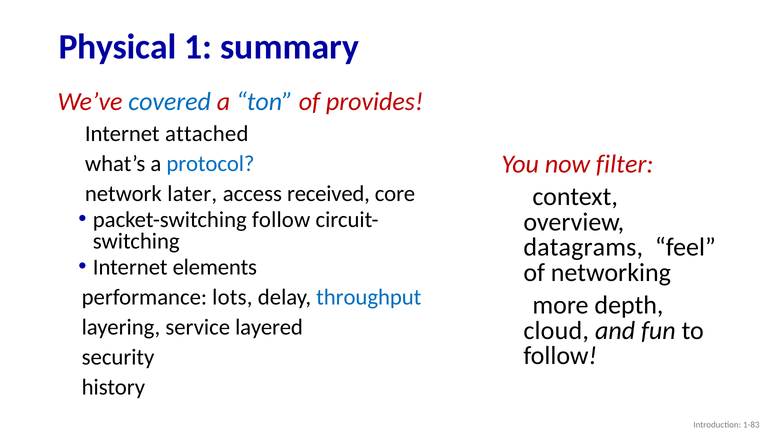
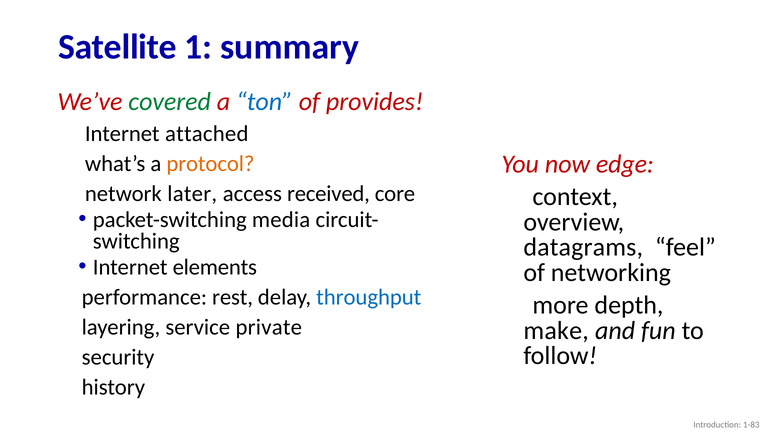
Physical: Physical -> Satellite (118, 47)
covered colour: blue -> green (170, 102)
filter: filter -> edge (625, 164)
protocol colour: blue -> orange (210, 164)
packet-switching follow: follow -> media (281, 220)
lots: lots -> rest (233, 297)
layered: layered -> private (269, 327)
cloud: cloud -> make (556, 330)
